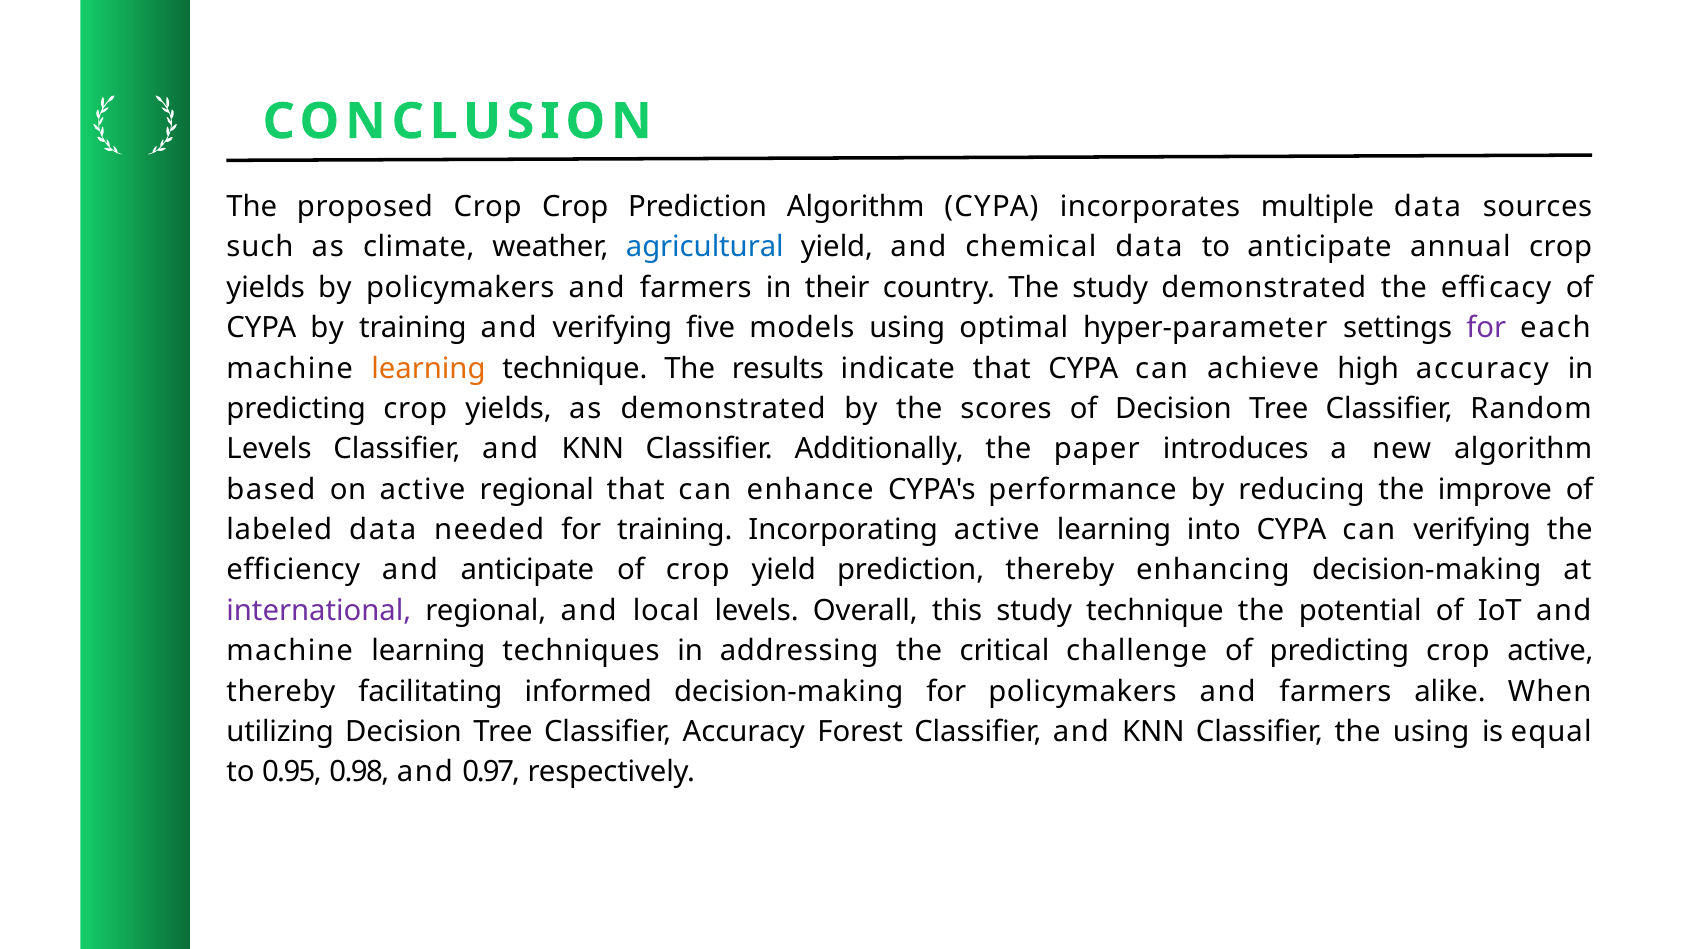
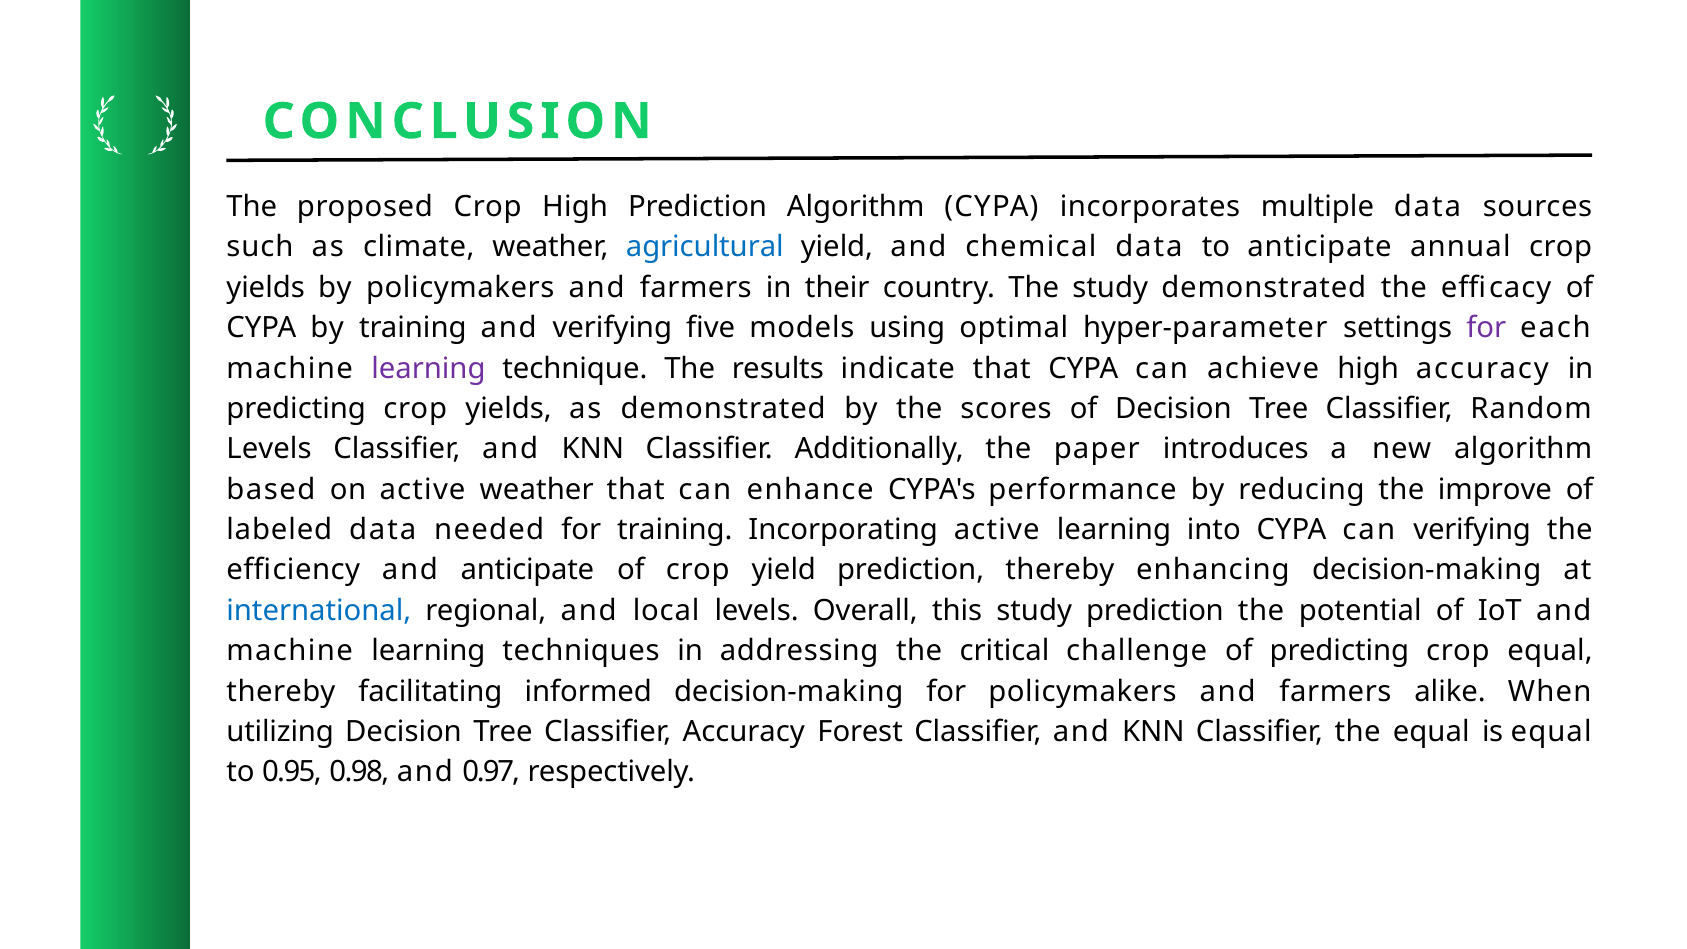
Crop Crop: Crop -> High (575, 207)
learning colour: orange -> purple (428, 368)
active regional: regional -> weather (537, 489)
international colour: purple -> blue (319, 611)
study technique: technique -> prediction (1155, 611)
crop active: active -> equal (1550, 651)
the using: using -> equal (1431, 732)
